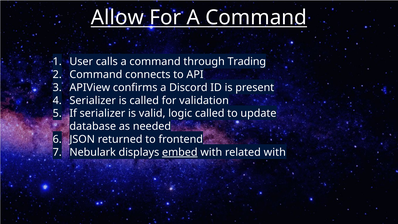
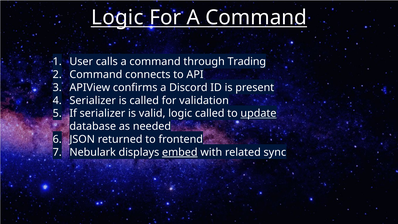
Allow: Allow -> Logic (117, 17)
update underline: none -> present (258, 113)
related with: with -> sync (275, 152)
